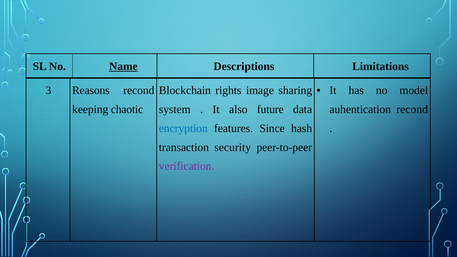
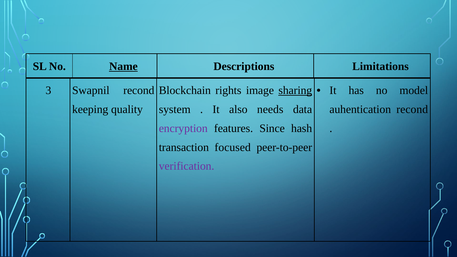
Reasons: Reasons -> Swapnil (91, 90)
sharing underline: none -> present (295, 90)
chaotic: chaotic -> quality (127, 109)
future: future -> needs (270, 109)
encryption colour: blue -> purple (183, 128)
security: security -> focused (233, 147)
